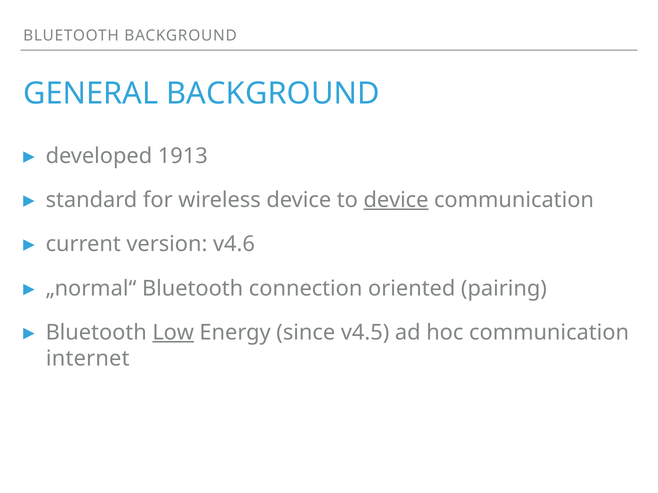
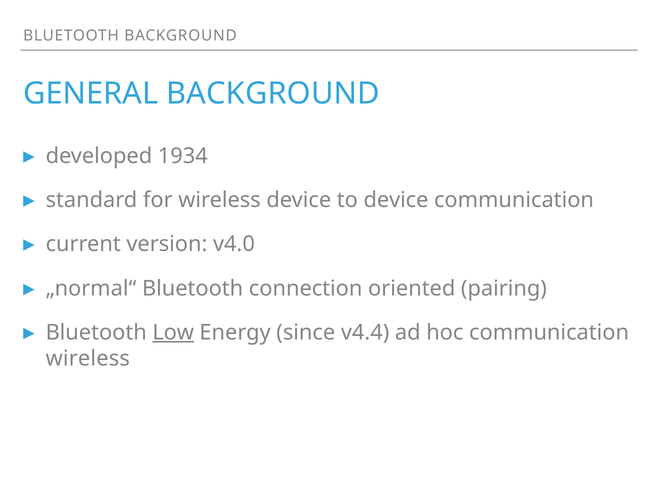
1913: 1913 -> 1934 (183, 156)
device underline: present -> none (396, 200)
v4.6: v4.6 -> v4.0 (234, 244)
v4.5: v4.5 -> v4.4 (365, 333)
internet: internet -> wireless (88, 359)
